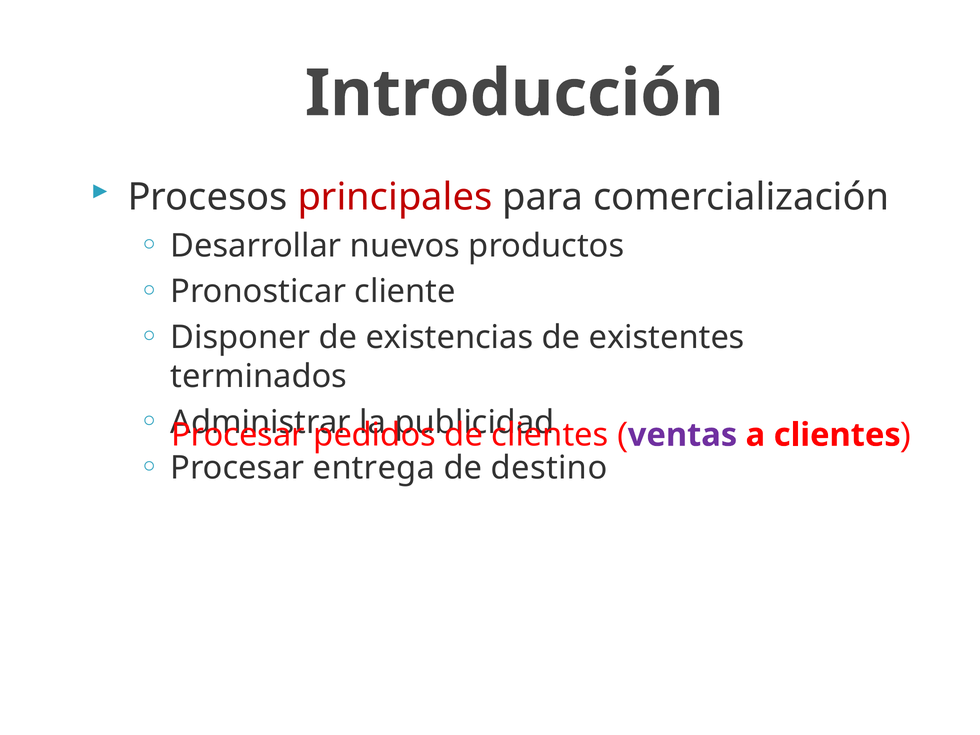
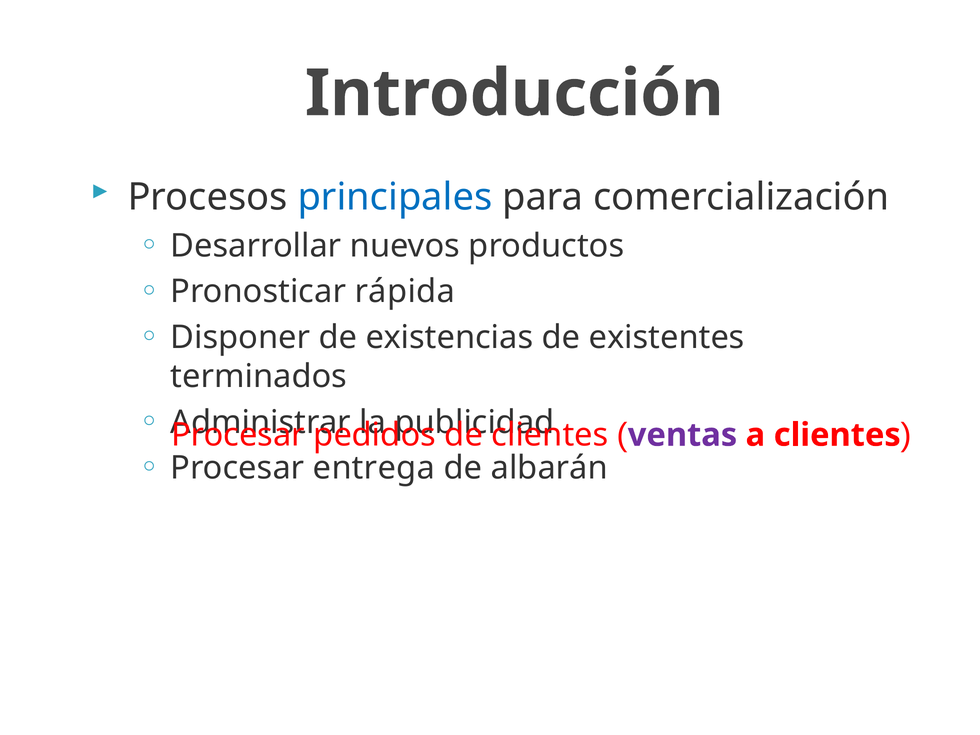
principales colour: red -> blue (395, 197)
cliente: cliente -> rápida (405, 292)
destino: destino -> albarán (549, 468)
